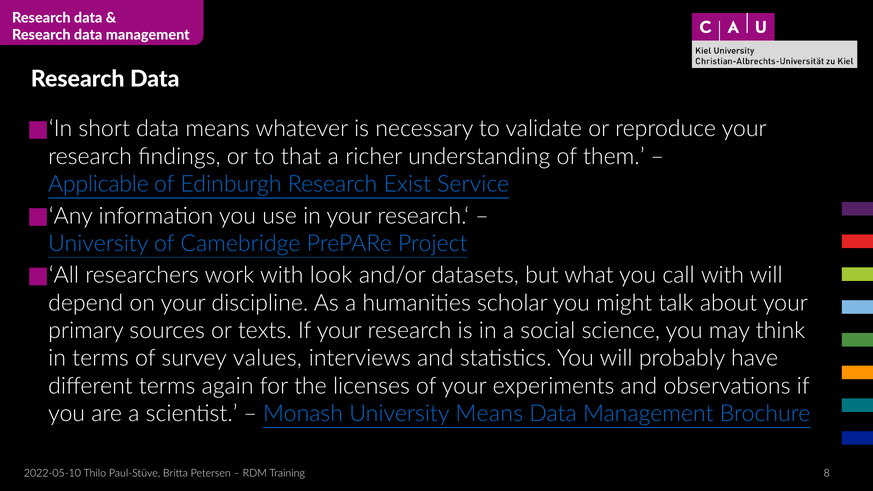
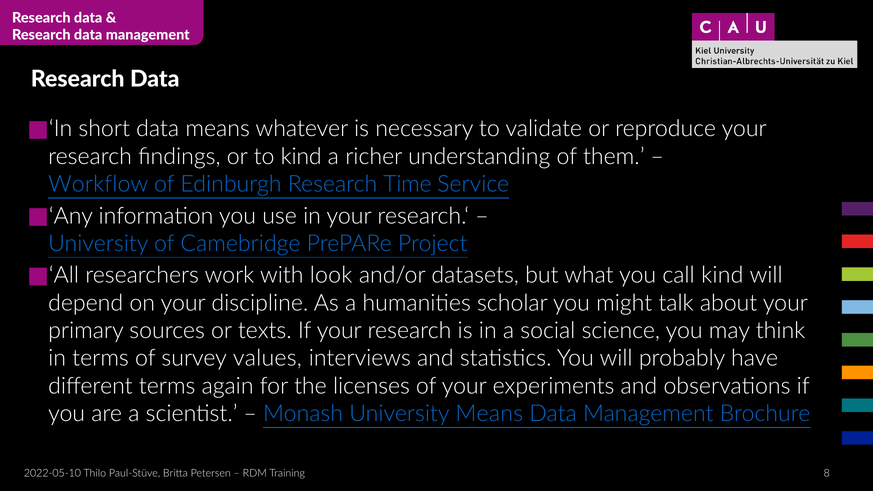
to that: that -> kind (301, 157)
Applicable: Applicable -> Workflow (98, 184)
Exist: Exist -> Time (407, 184)
call with: with -> kind (722, 275)
